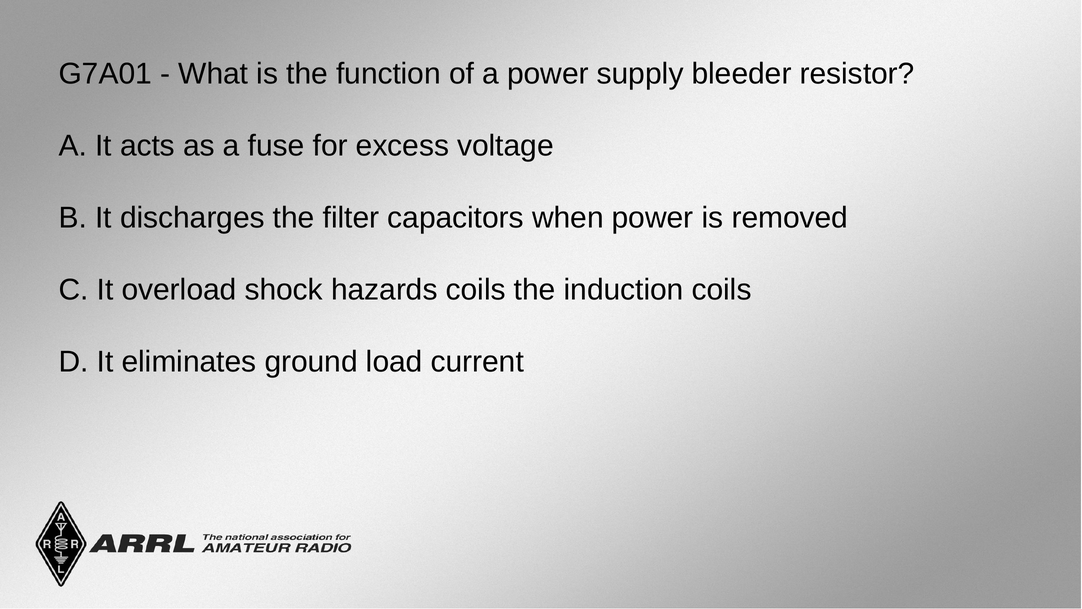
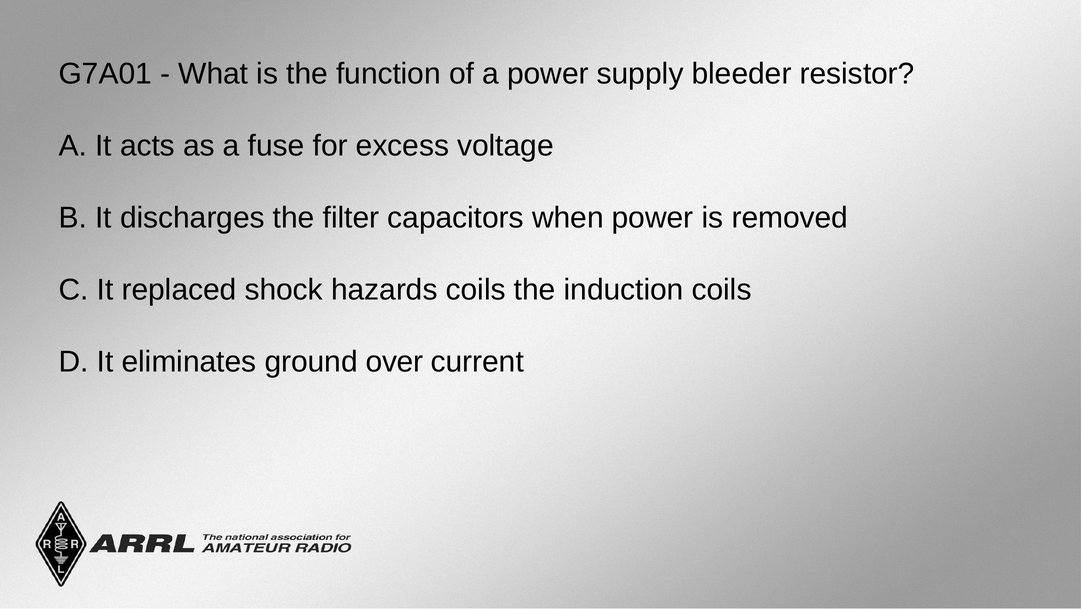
overload: overload -> replaced (179, 290)
load: load -> over (394, 362)
